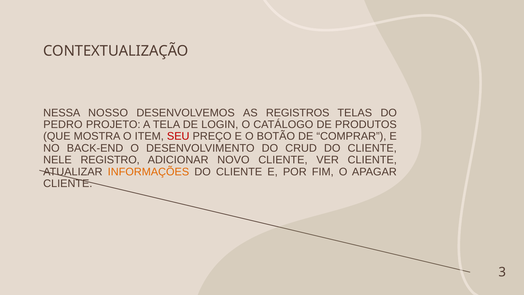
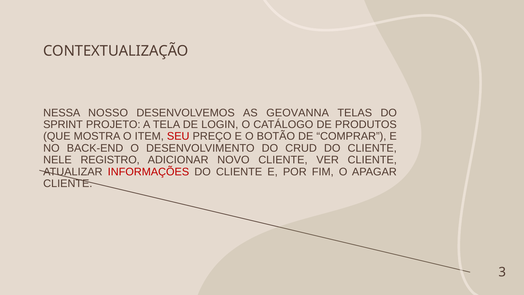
REGISTROS: REGISTROS -> GEOVANNA (298, 113)
PEDRO: PEDRO -> SPRINT (63, 124)
INFORMAÇÕES colour: orange -> red (148, 172)
